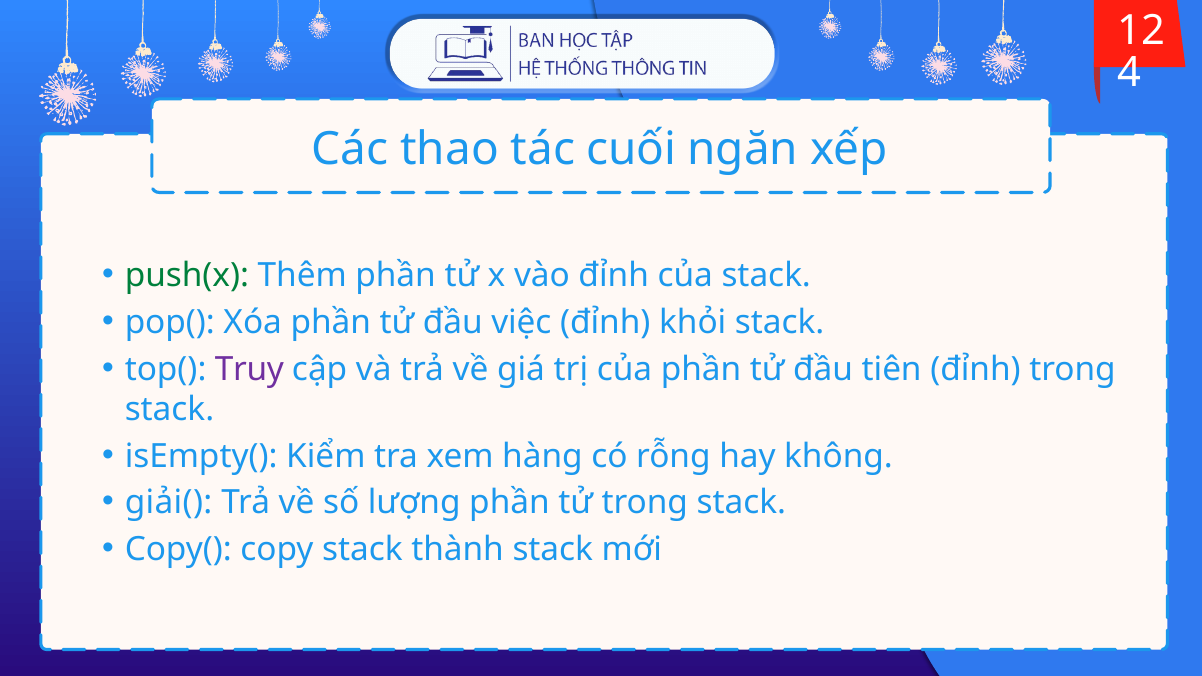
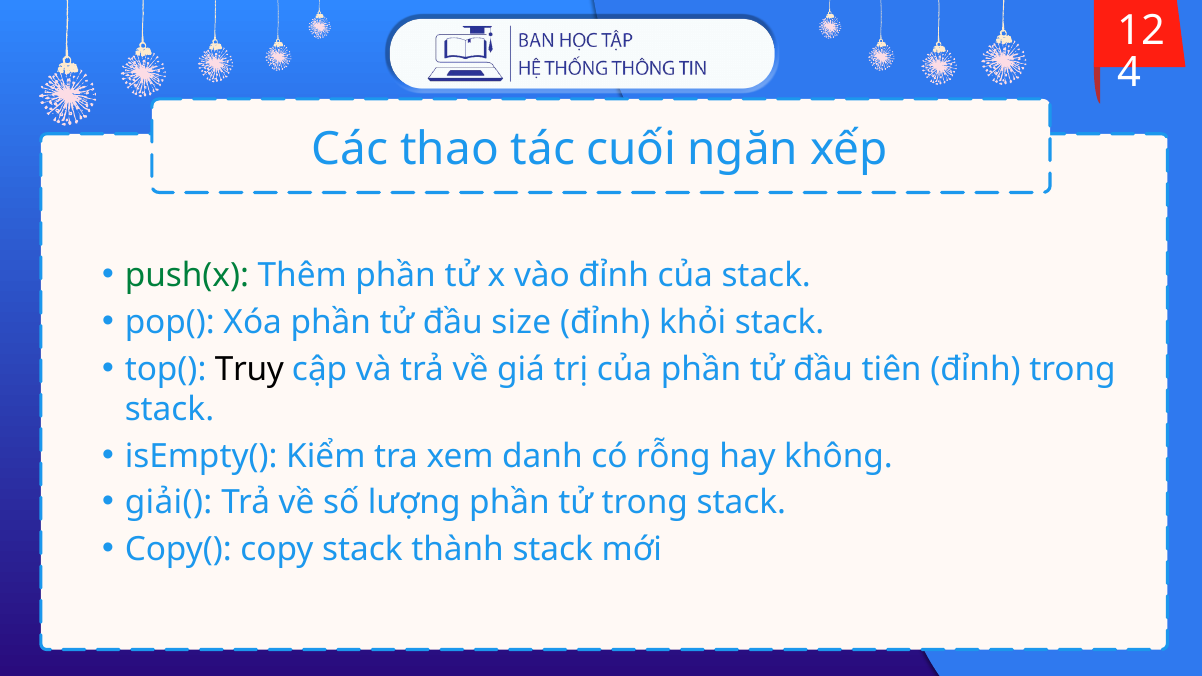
việc: việc -> size (521, 323)
Truy colour: purple -> black (249, 369)
hàng: hàng -> danh (542, 456)
